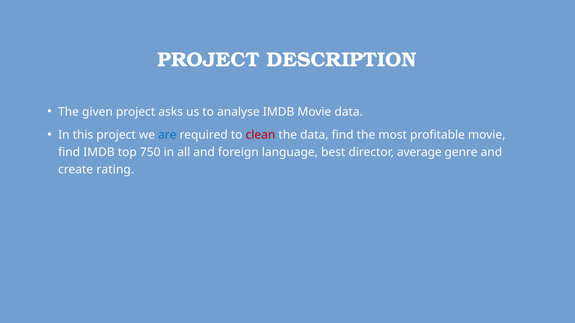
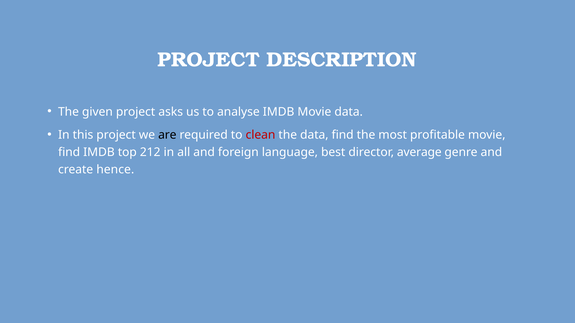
are colour: blue -> black (167, 135)
750: 750 -> 212 (150, 152)
rating: rating -> hence (115, 170)
